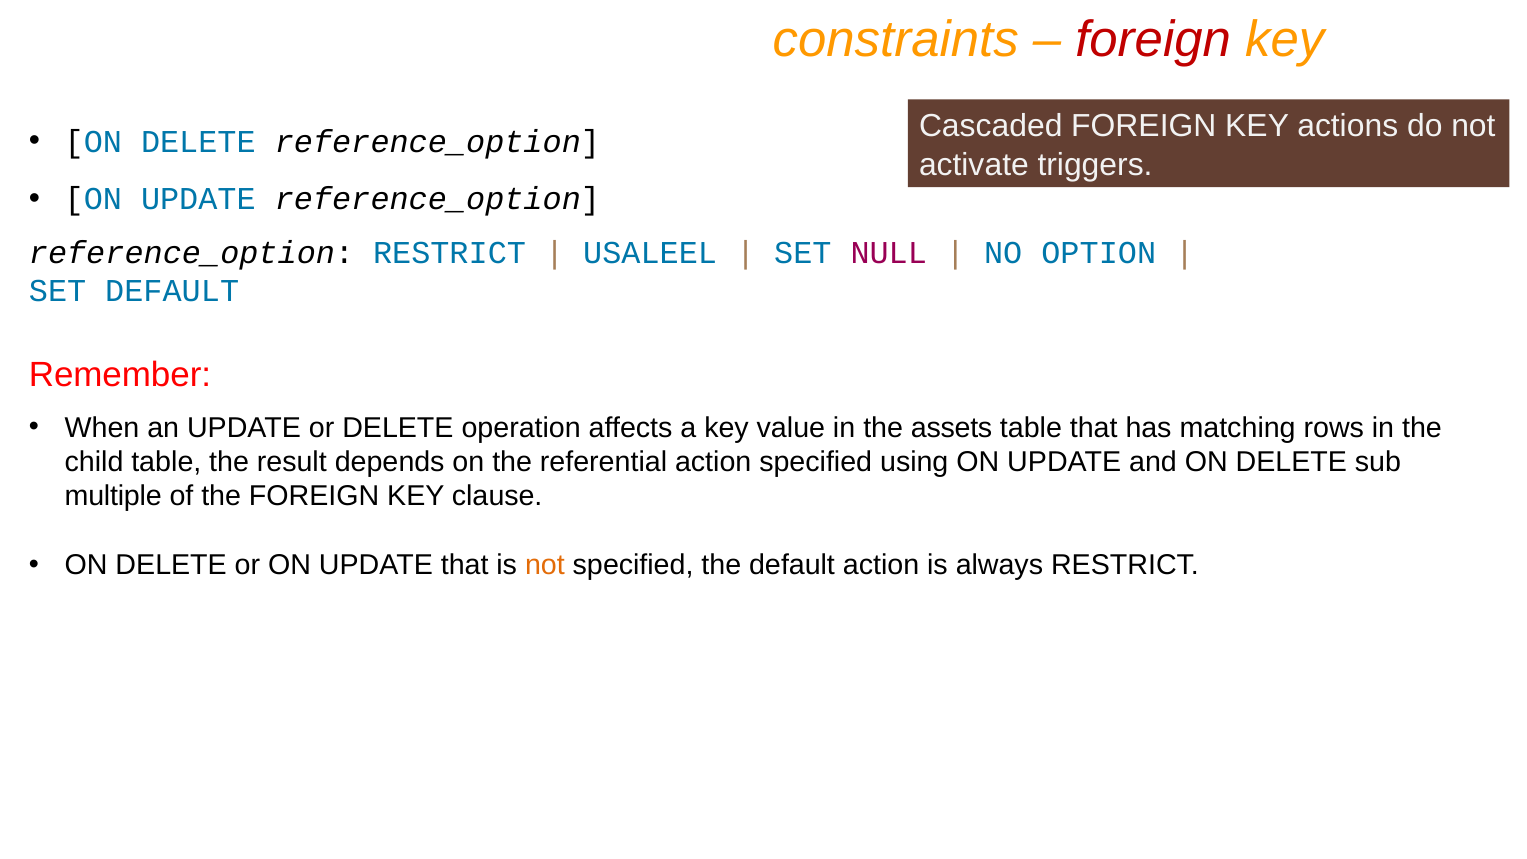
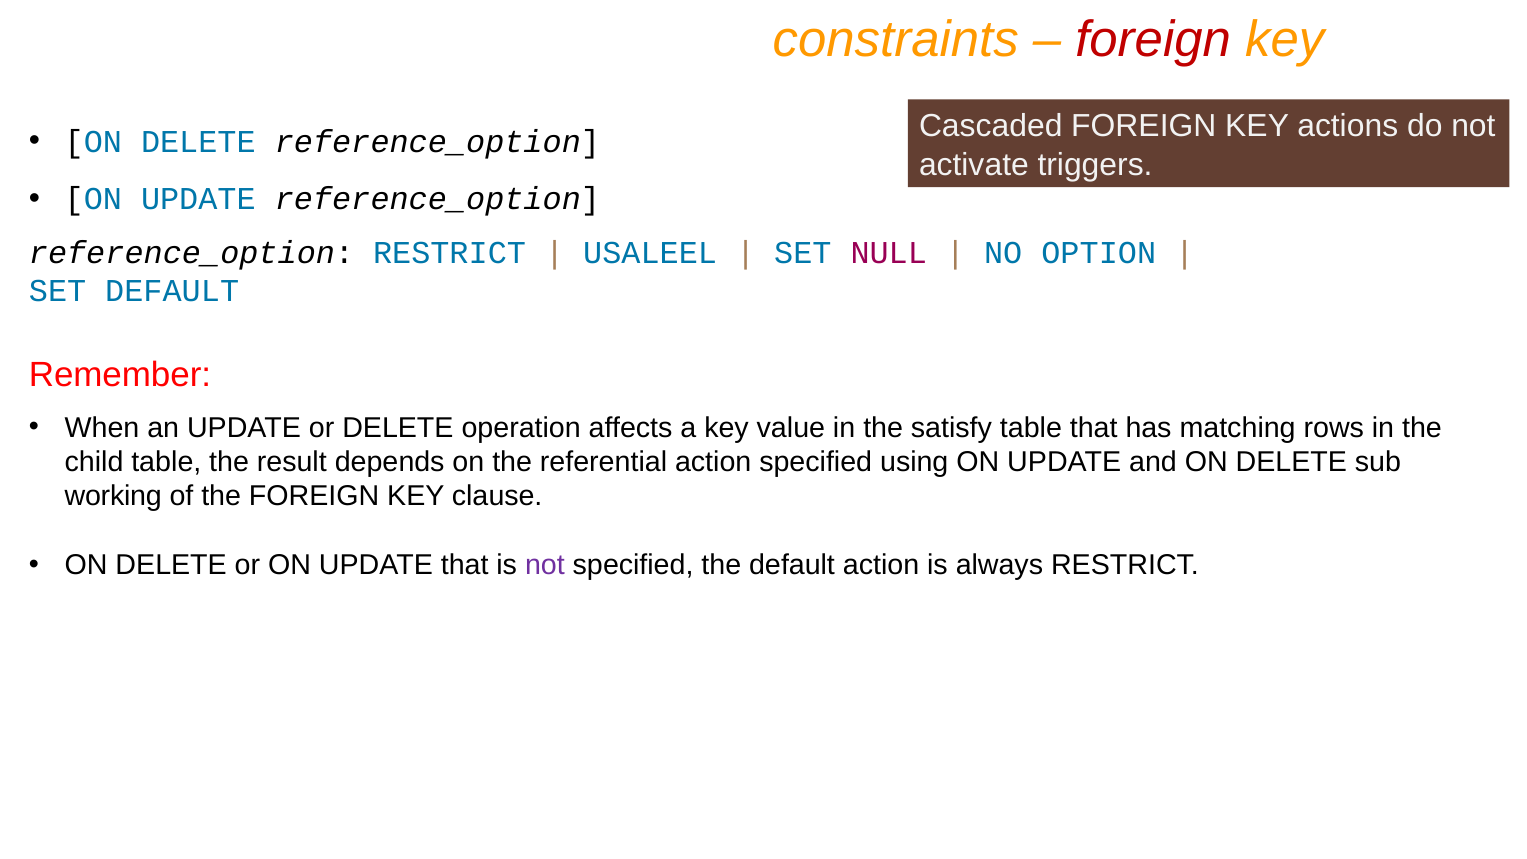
assets: assets -> satisfy (951, 428)
multiple: multiple -> working (113, 496)
not colour: orange -> purple (545, 565)
